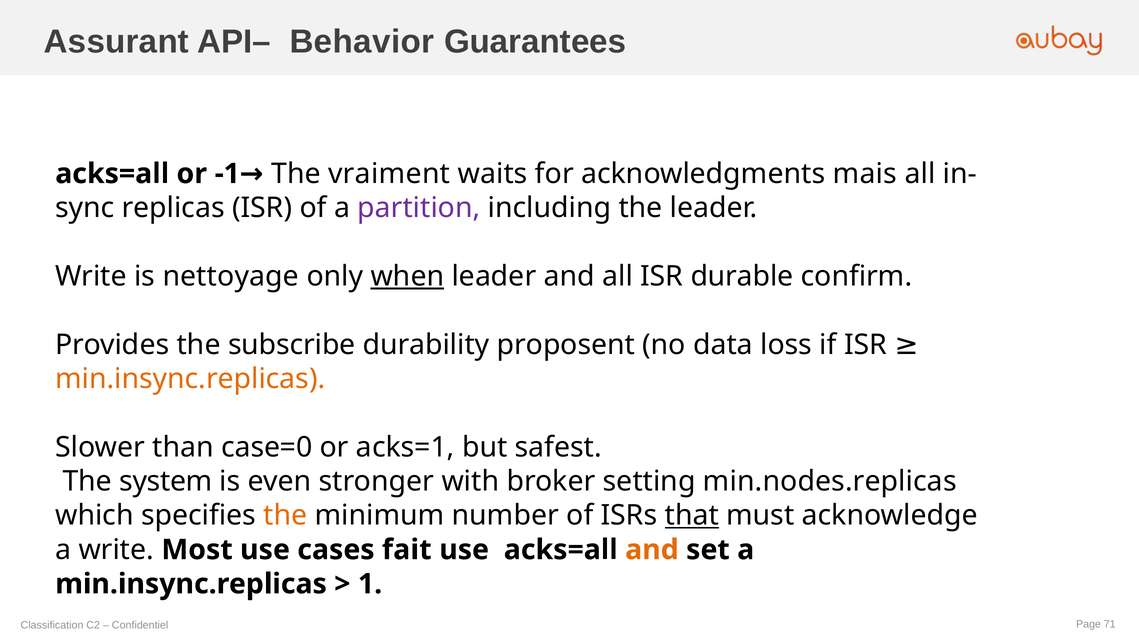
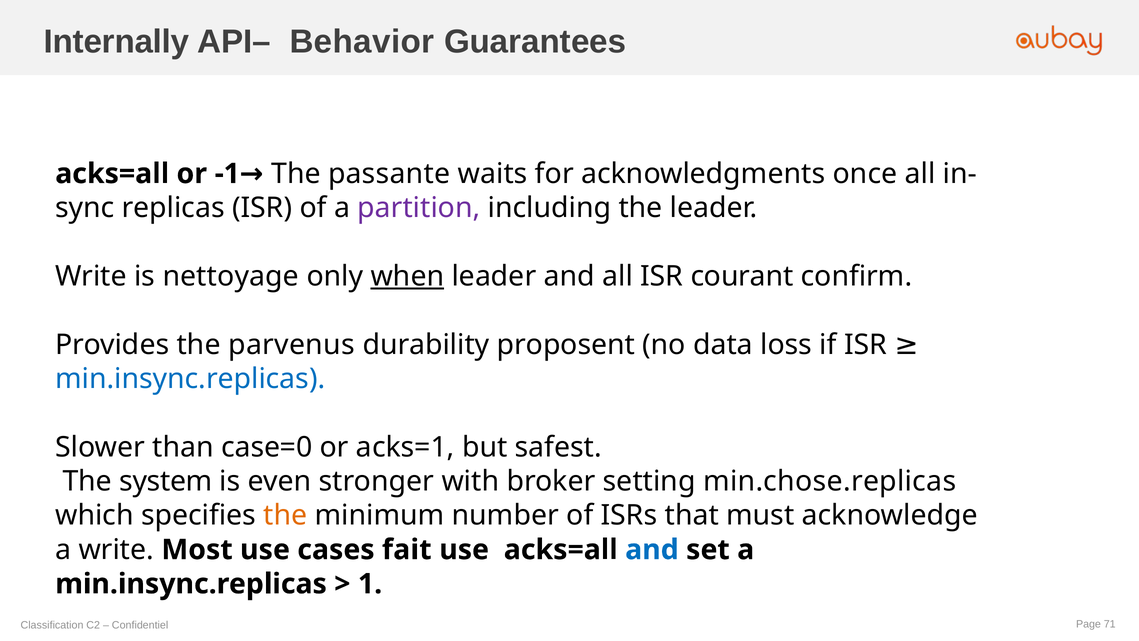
Assurant: Assurant -> Internally (117, 42)
vraiment: vraiment -> passante (389, 174)
mais: mais -> once (865, 174)
durable: durable -> courant (742, 276)
subscribe: subscribe -> parvenus (292, 344)
min.insync.replicas colour: orange -> blue (190, 379)
min.nodes.replicas: min.nodes.replicas -> min.chose.replicas (830, 481)
that underline: present -> none (692, 515)
and colour: orange -> blue (652, 549)
